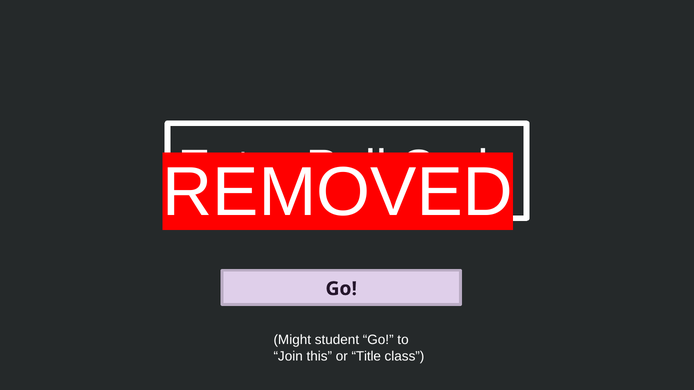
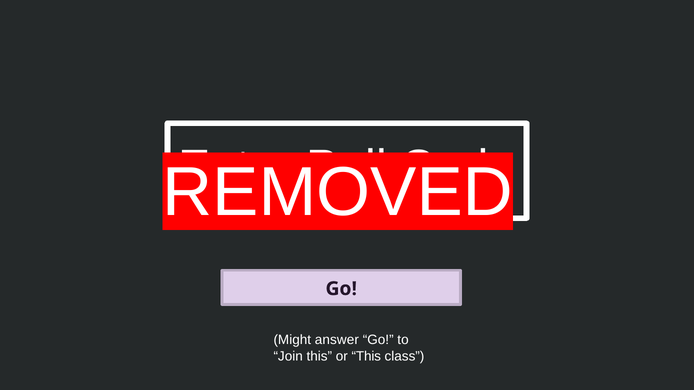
student: student -> answer (337, 340)
or Title: Title -> This (366, 357)
